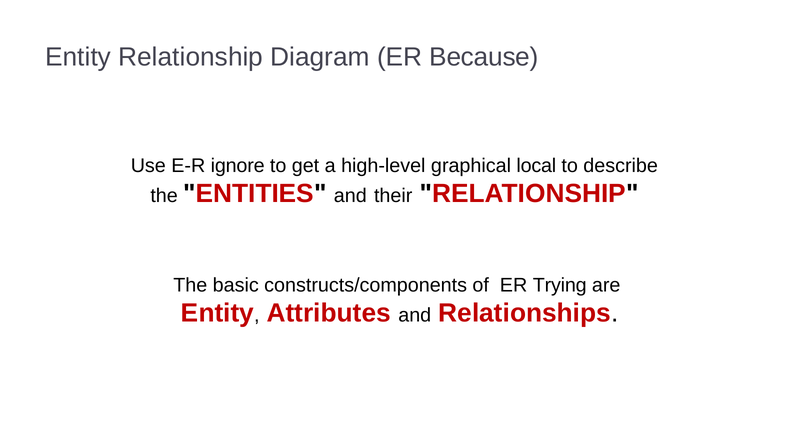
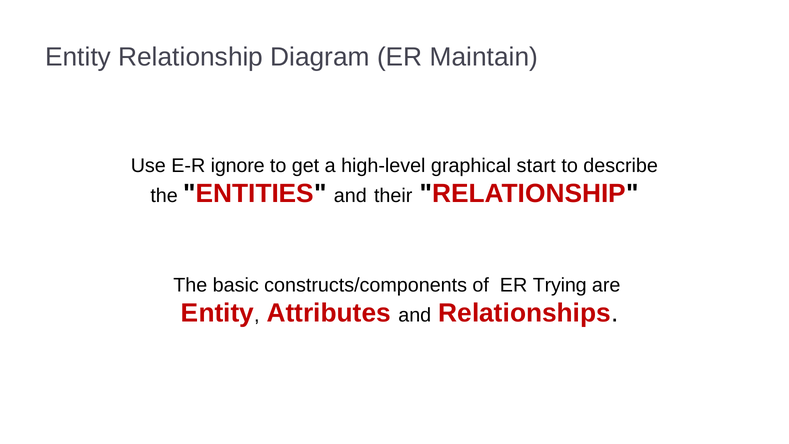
Because: Because -> Maintain (484, 57)
local: local -> start (536, 166)
